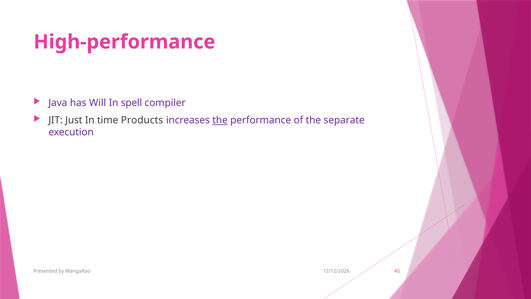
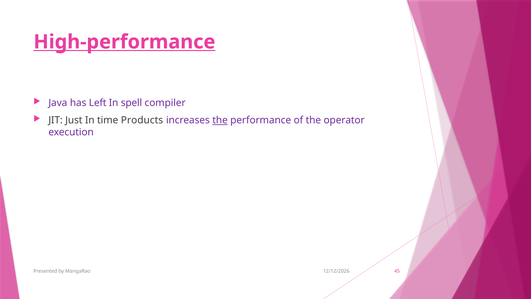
High-performance underline: none -> present (124, 42)
Will: Will -> Left (98, 103)
separate: separate -> operator (344, 120)
